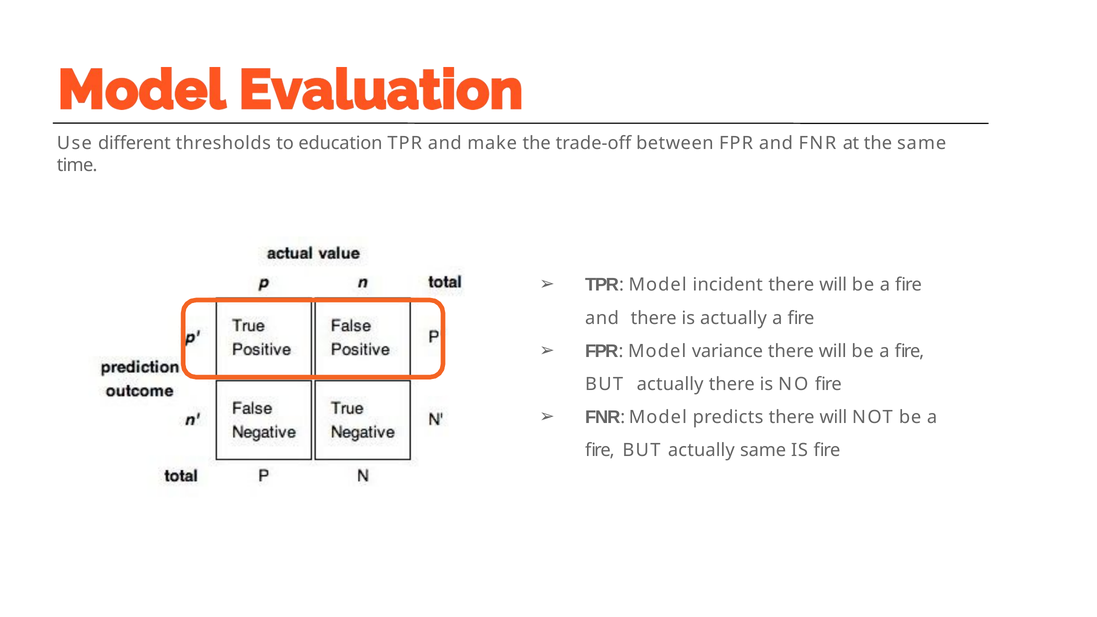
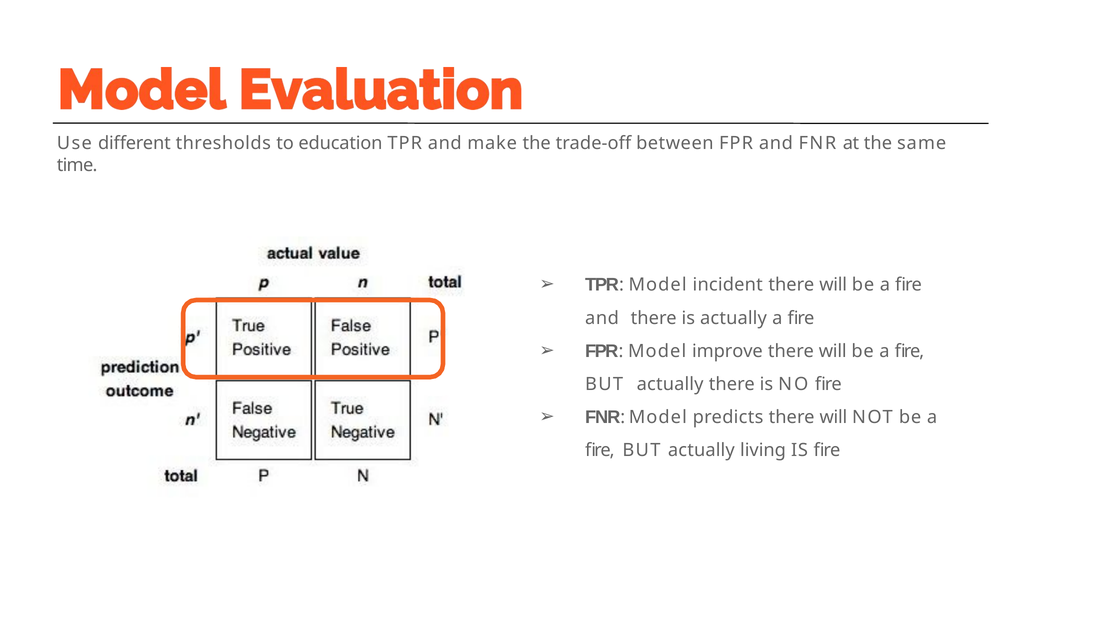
variance: variance -> improve (727, 351)
actually same: same -> living (763, 451)
